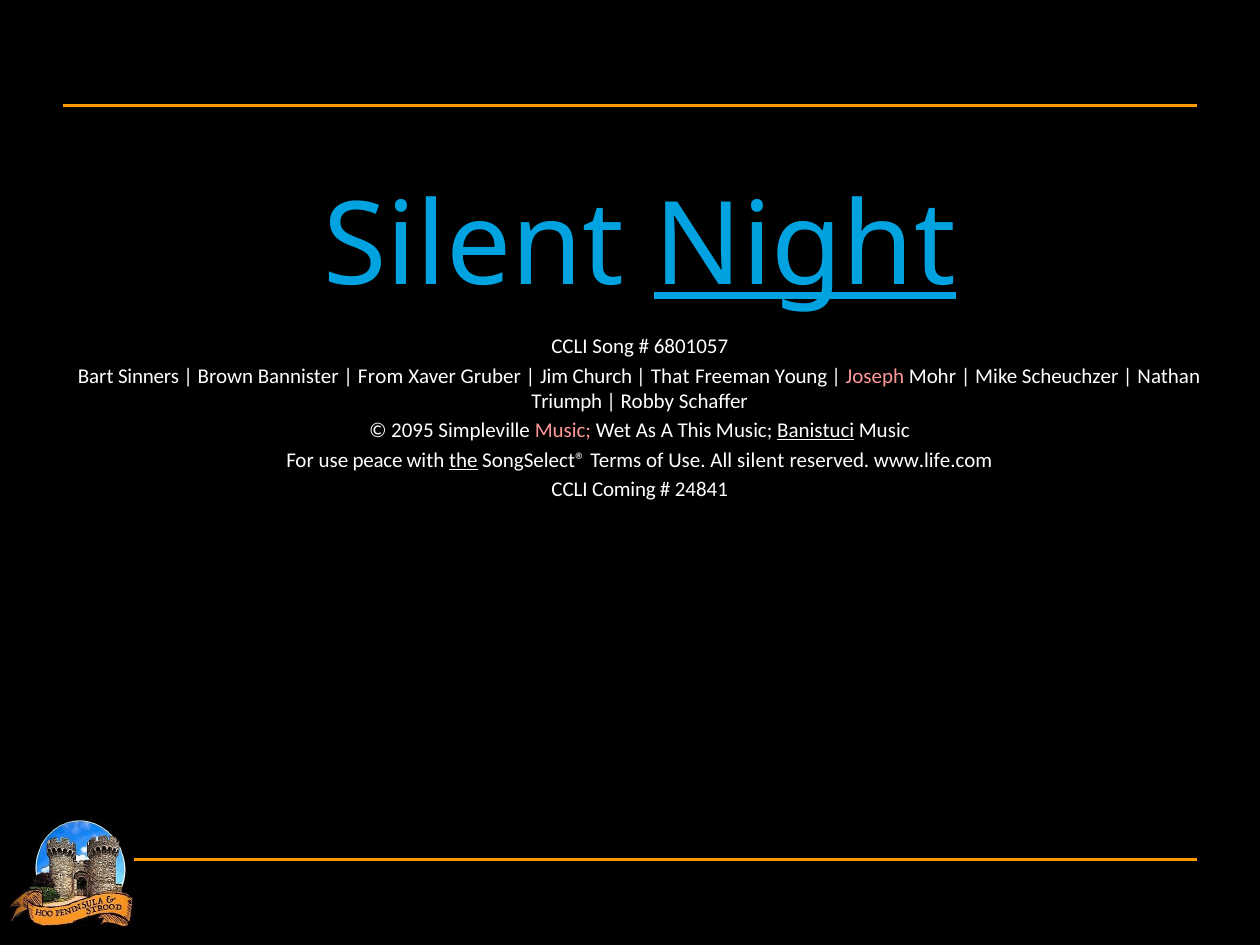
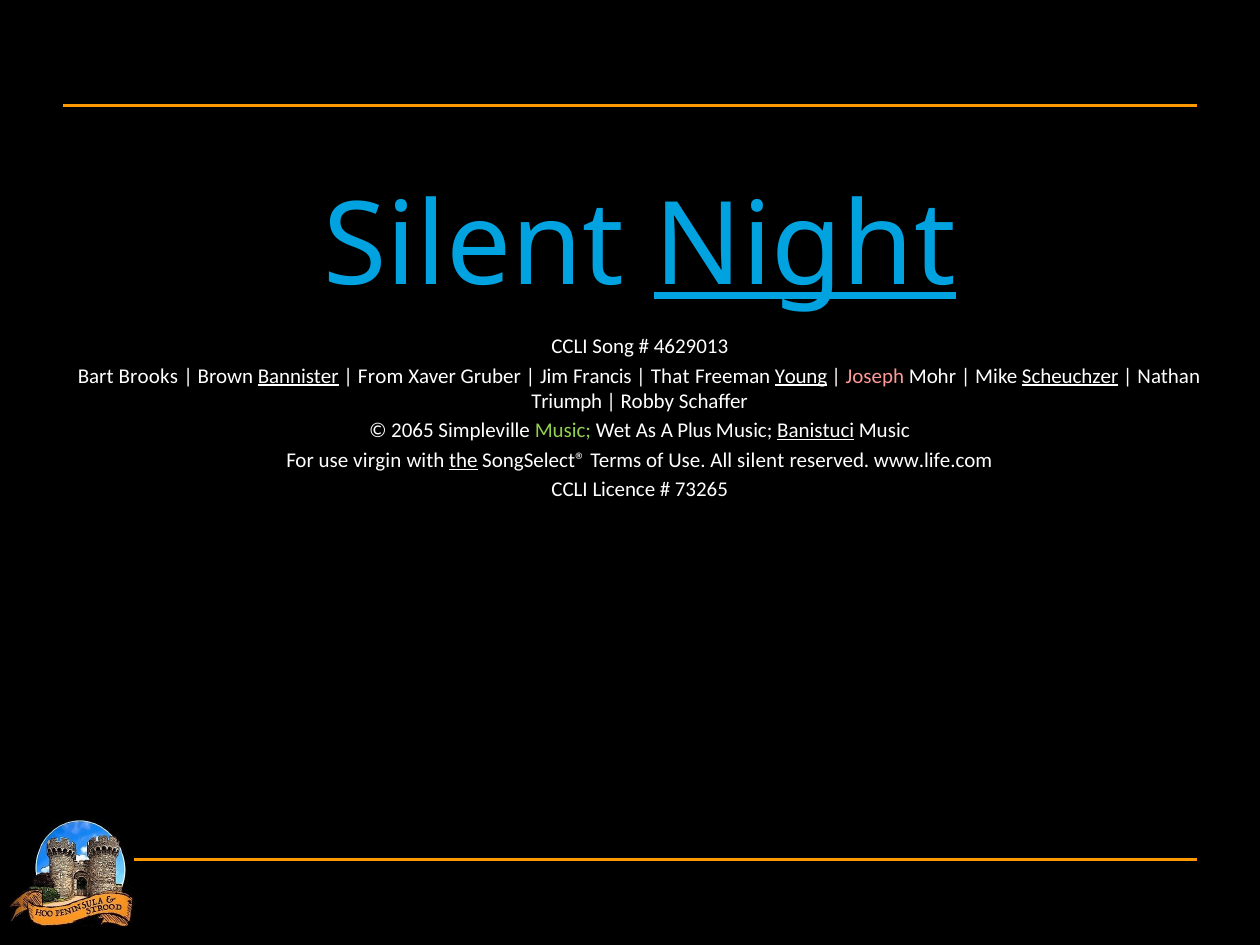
6801057: 6801057 -> 4629013 (691, 347)
Sinners: Sinners -> Brooks (148, 376)
Bannister underline: none -> present (298, 376)
Church: Church -> Francis (602, 376)
Young underline: none -> present (801, 376)
Scheuchzer underline: none -> present (1070, 376)
2095: 2095 -> 2065 (412, 431)
Music colour: pink -> light green (563, 431)
This: This -> Plus (695, 431)
peace: peace -> virgin (377, 460)
Coming: Coming -> Licence (624, 490)
24841: 24841 -> 73265 (701, 490)
